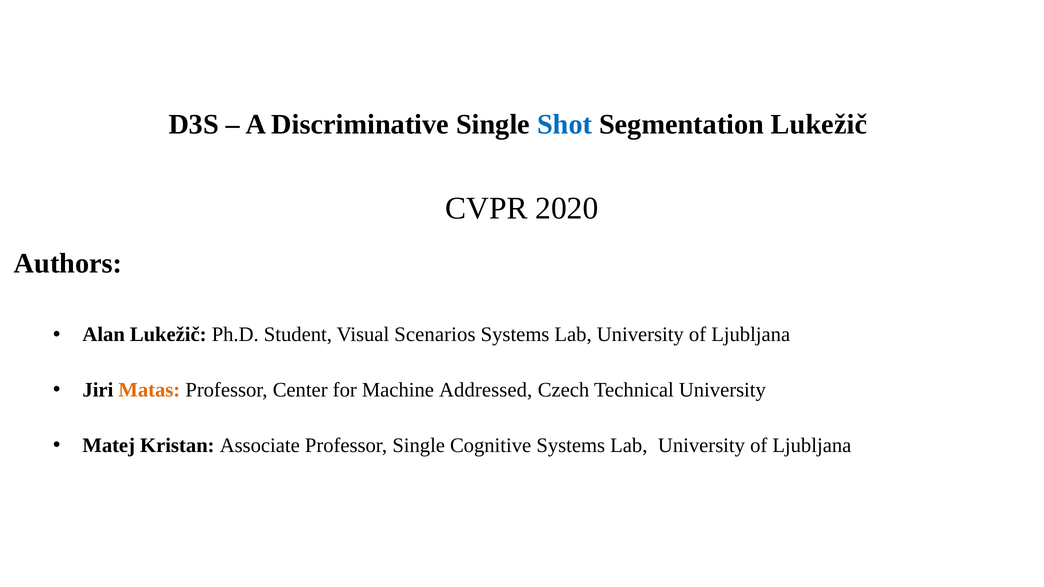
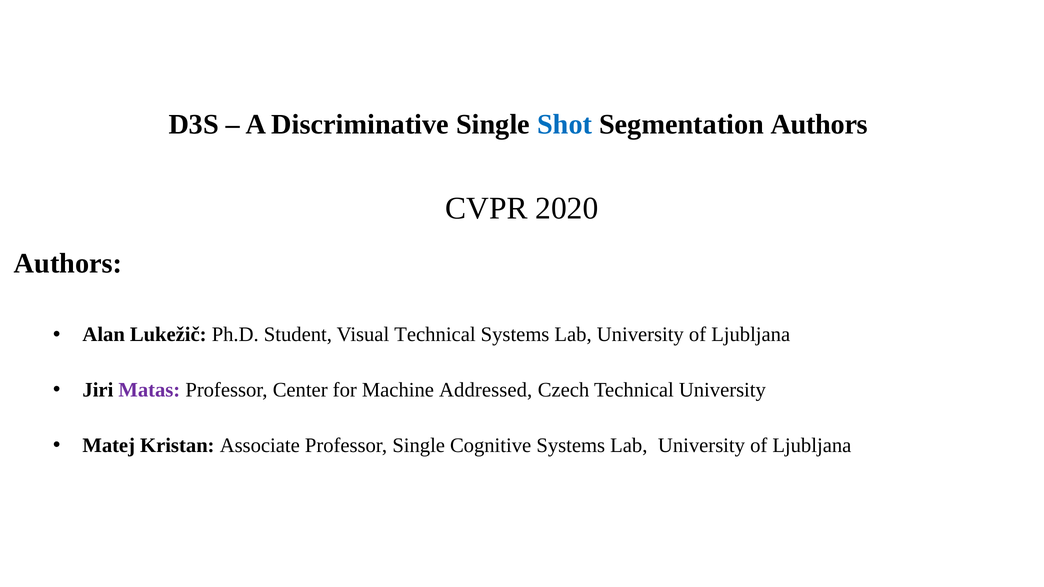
Segmentation Lukežič: Lukežič -> Authors (819, 125)
Visual Scenarios: Scenarios -> Technical (435, 335)
Matas colour: orange -> purple (149, 390)
